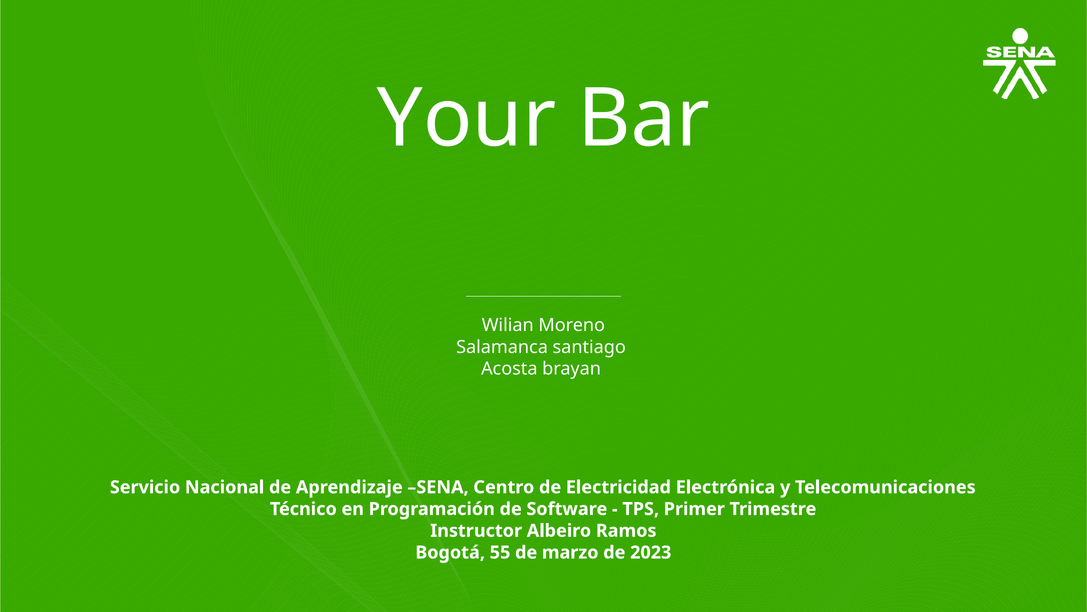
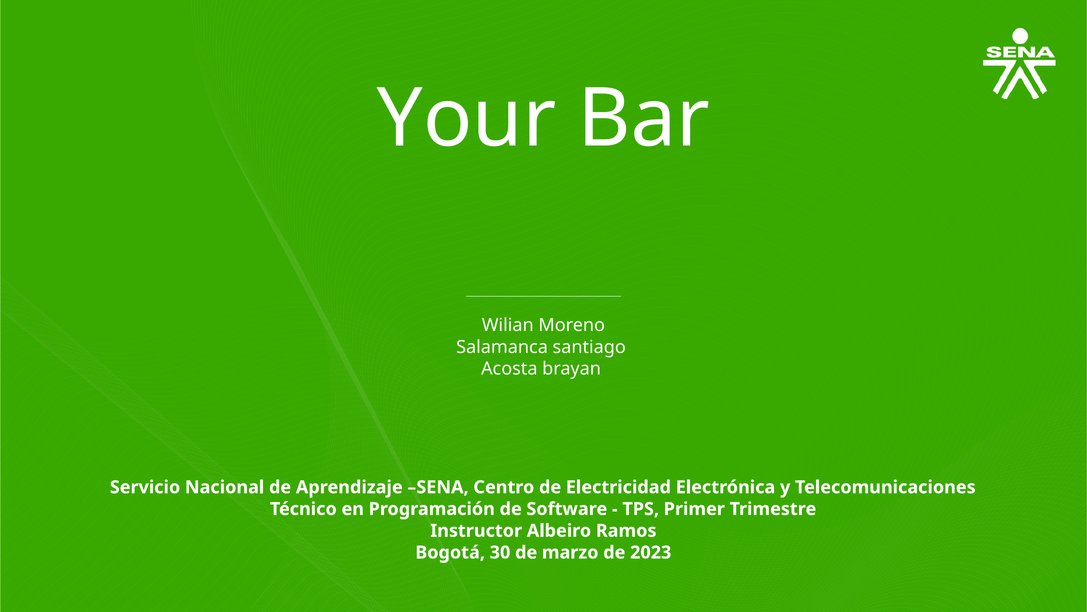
55: 55 -> 30 (500, 552)
